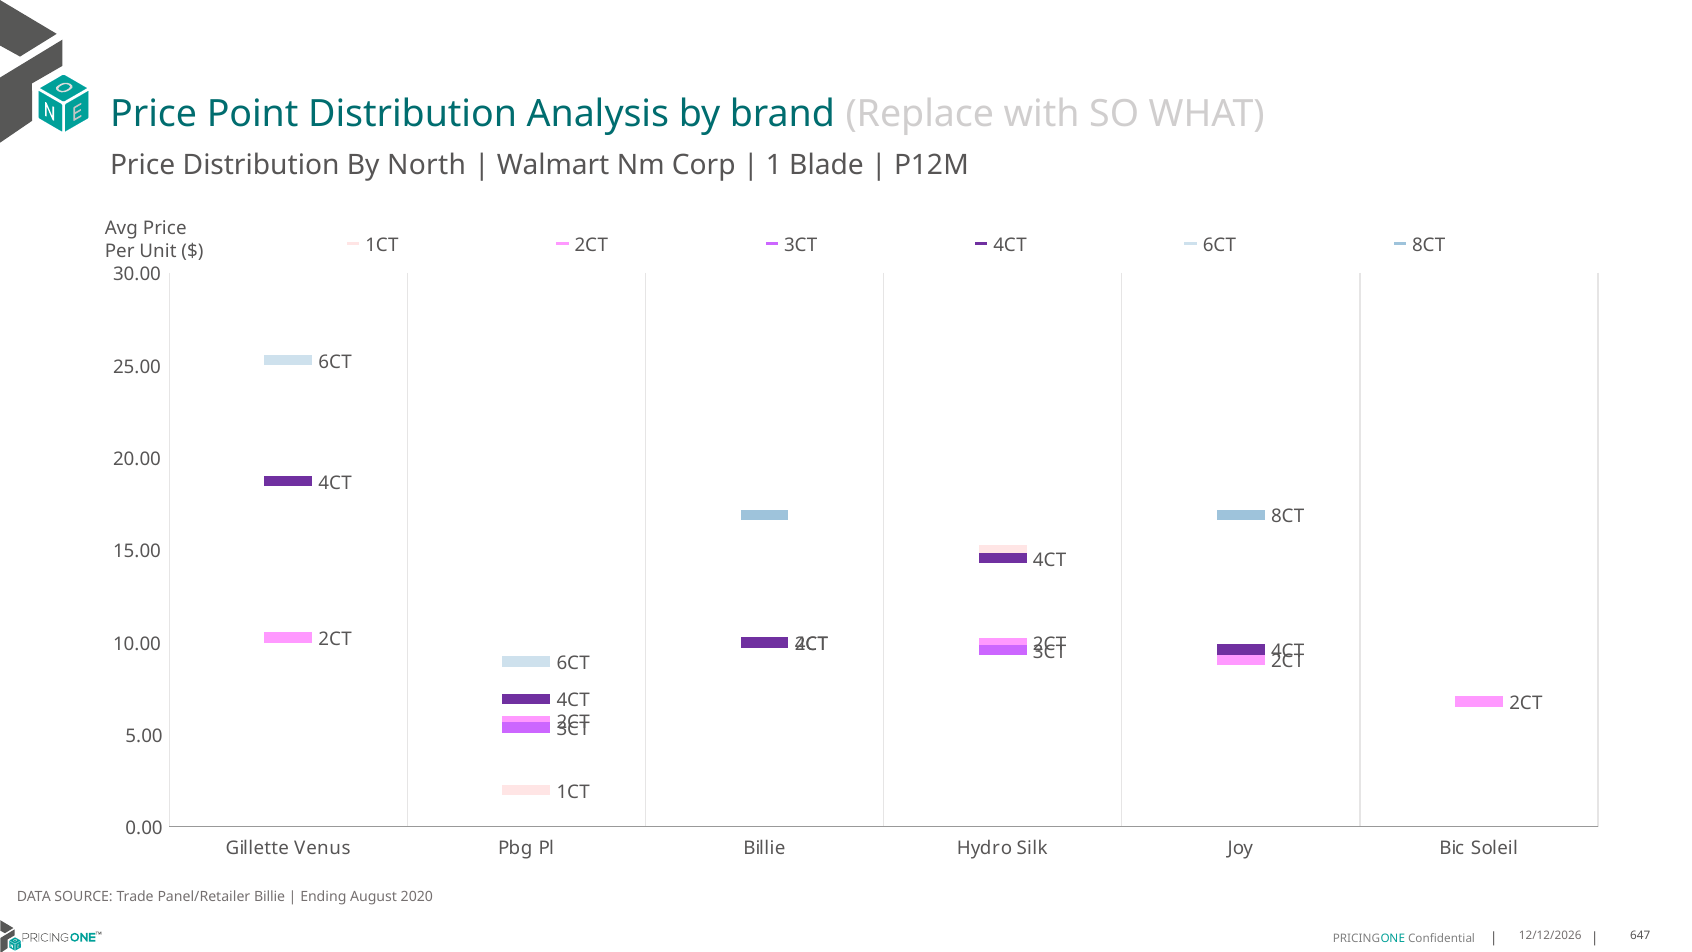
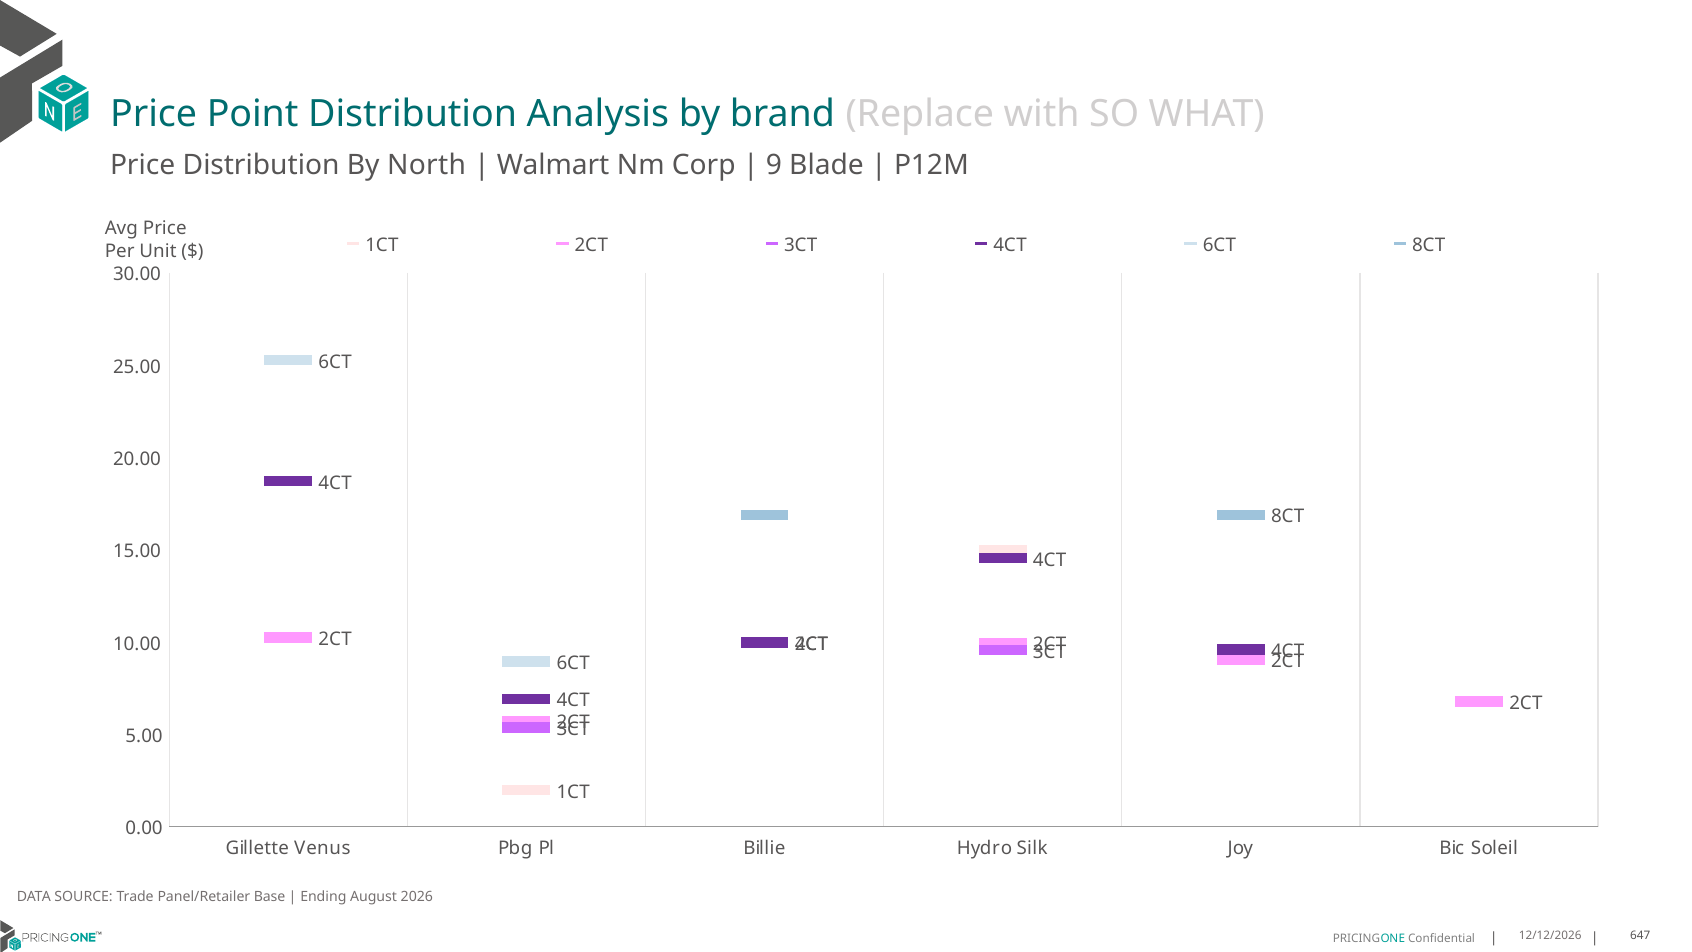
1: 1 -> 9 (774, 165)
Panel/Retailer Billie: Billie -> Base (270, 896)
2020: 2020 -> 2026 (417, 896)
